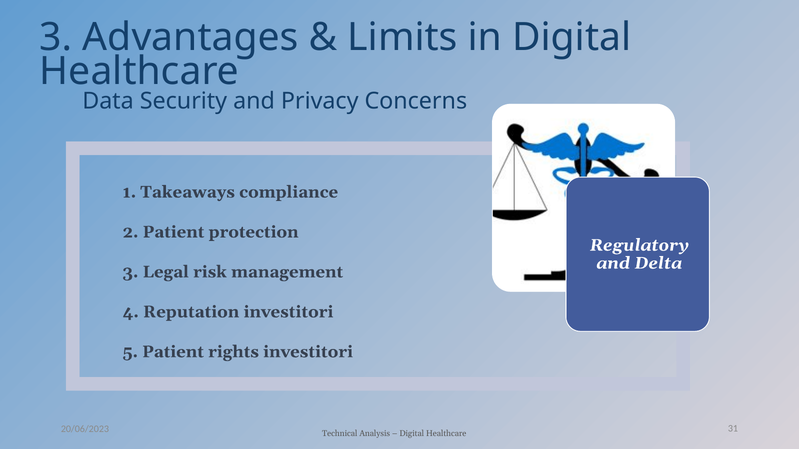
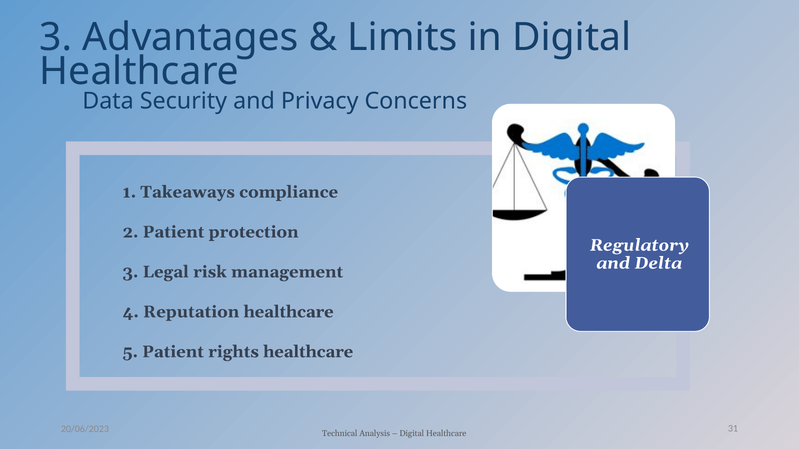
Reputation investitori: investitori -> healthcare (289, 312)
rights investitori: investitori -> healthcare (308, 352)
